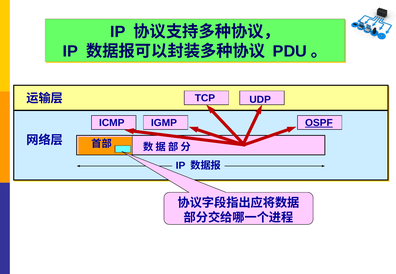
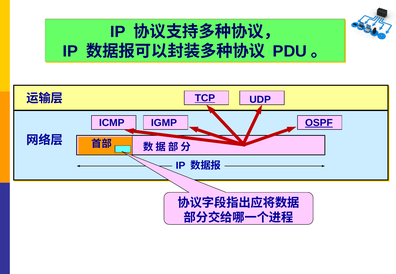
TCP underline: none -> present (205, 98)
